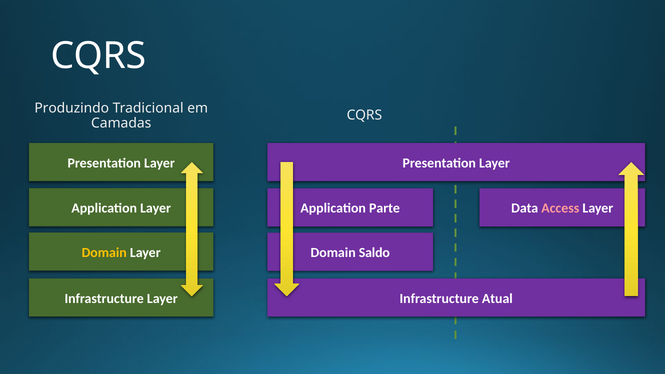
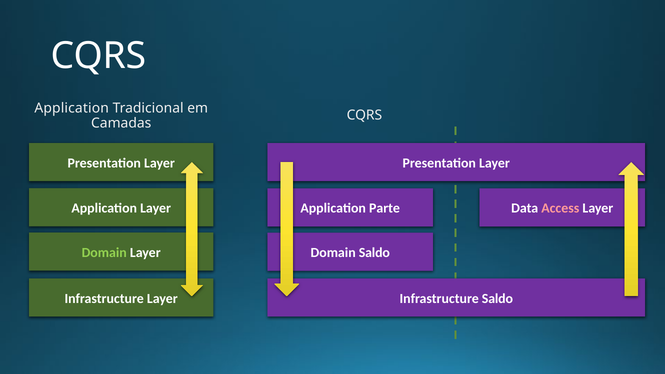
Produzindo: Produzindo -> Application (72, 108)
Domain colour: yellow -> light green (104, 253)
Infrastructure Atual: Atual -> Saldo (497, 298)
